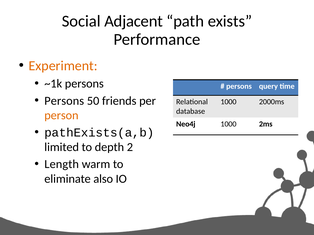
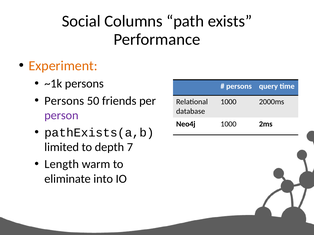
Adjacent: Adjacent -> Columns (134, 21)
person colour: orange -> purple (61, 116)
2: 2 -> 7 (130, 147)
also: also -> into (103, 179)
